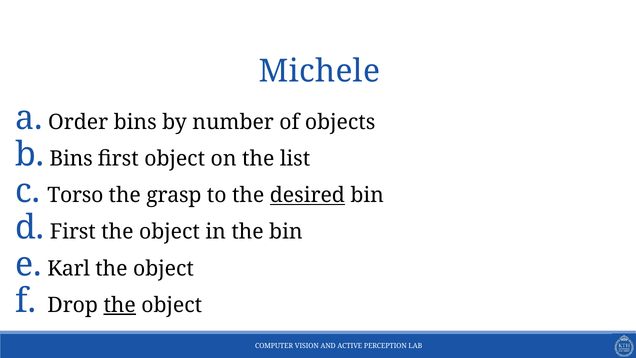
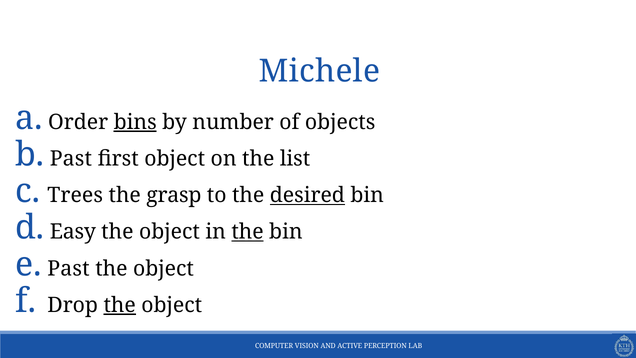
bins underline: none -> present (135, 122)
Bins: Bins -> Past (71, 159)
Torso: Torso -> Trees (75, 195)
First: First -> Easy (73, 232)
the underline: none -> present (248, 232)
Karl: Karl -> Past (68, 268)
